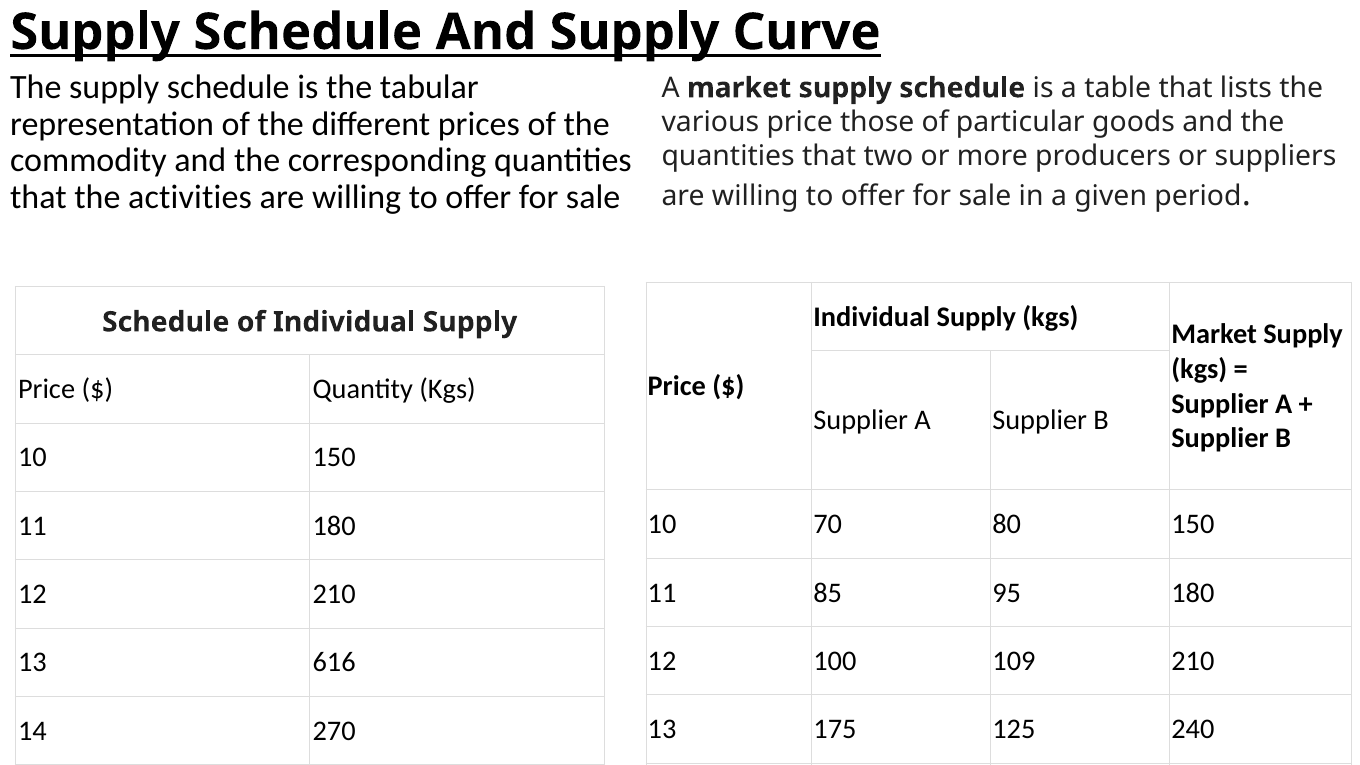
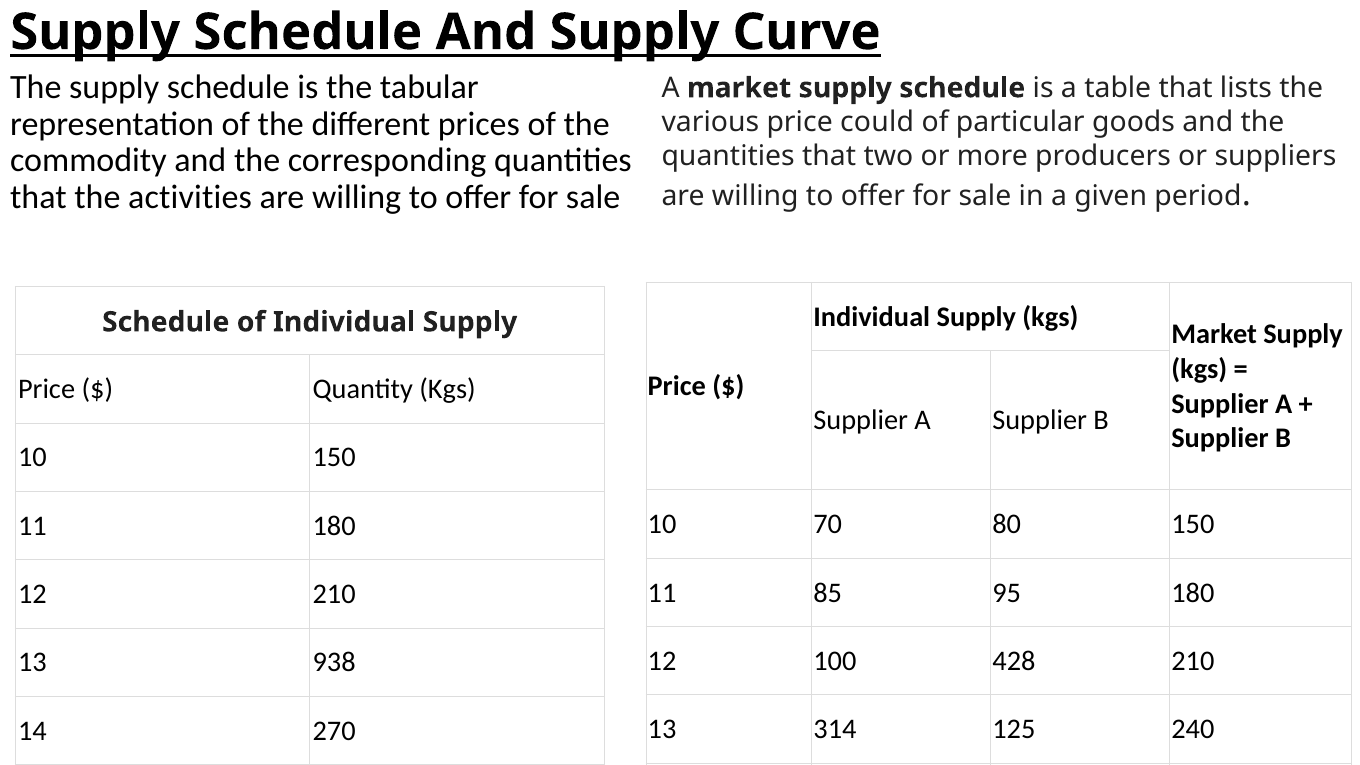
those: those -> could (877, 122)
109: 109 -> 428 (1014, 661)
616: 616 -> 938 (334, 663)
175: 175 -> 314 (835, 729)
